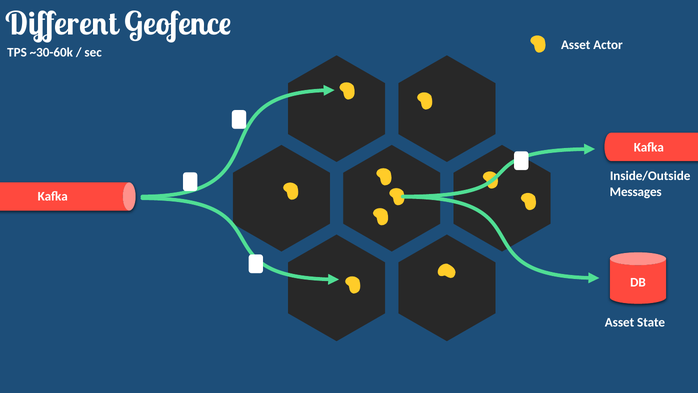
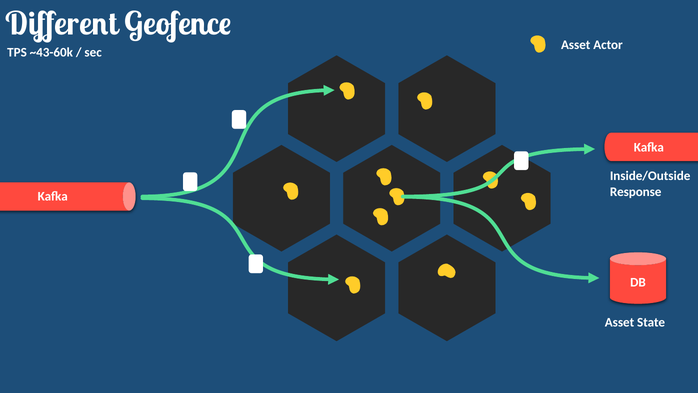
~30-60k: ~30-60k -> ~43-60k (51, 52)
Messages: Messages -> Response (636, 192)
